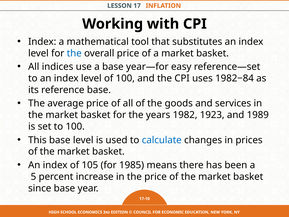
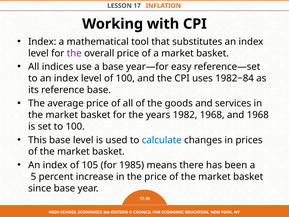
the colour: blue -> purple (74, 53)
1982 1923: 1923 -> 1968 (212, 115)
and 1989: 1989 -> 1968 (258, 115)
